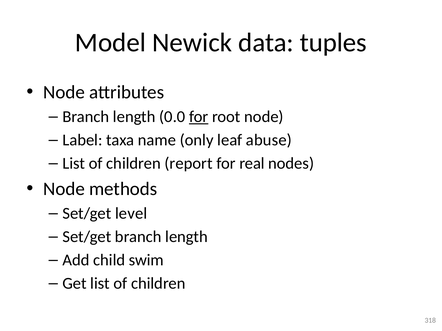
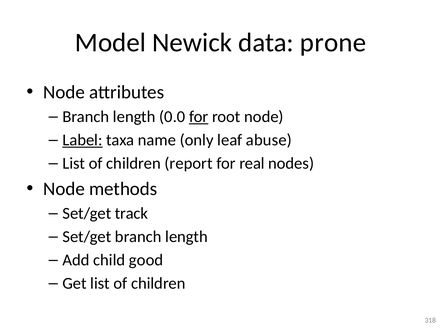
tuples: tuples -> prone (333, 43)
Label underline: none -> present (82, 140)
level: level -> track (131, 214)
swim: swim -> good (146, 261)
